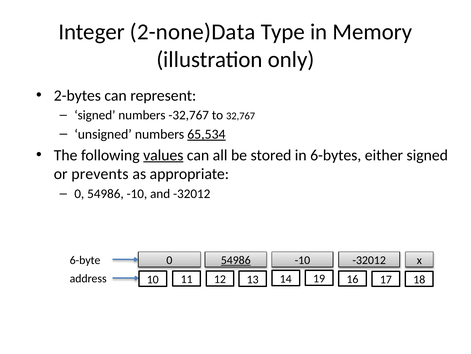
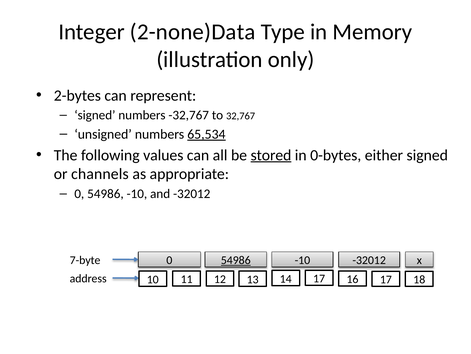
values underline: present -> none (163, 155)
stored underline: none -> present (271, 155)
6-bytes: 6-bytes -> 0-bytes (336, 155)
prevents: prevents -> channels (100, 174)
6-byte: 6-byte -> 7-byte (85, 260)
14 19: 19 -> 17 (319, 278)
